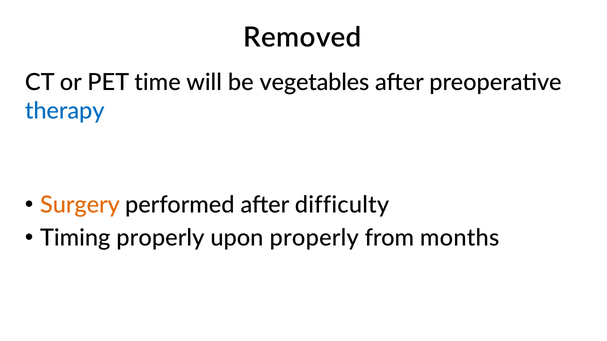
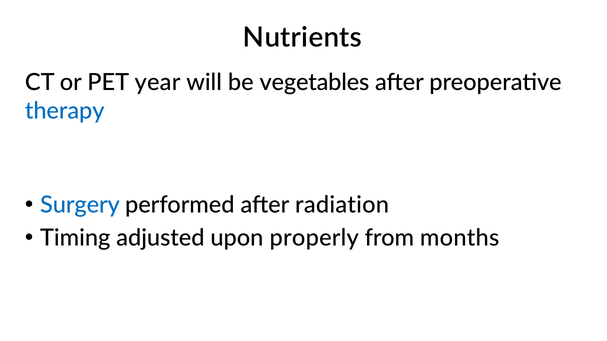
Removed: Removed -> Nutrients (303, 38)
time: time -> year (157, 83)
Surgery colour: orange -> blue (80, 205)
difficulty: difficulty -> radiation (342, 205)
Timing properly: properly -> adjusted (160, 239)
